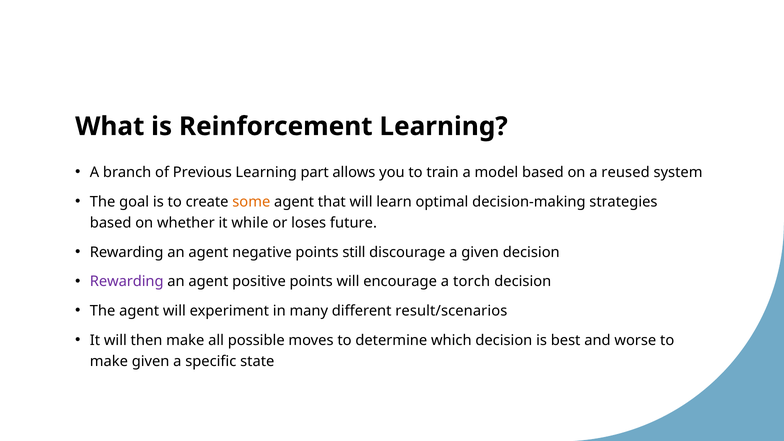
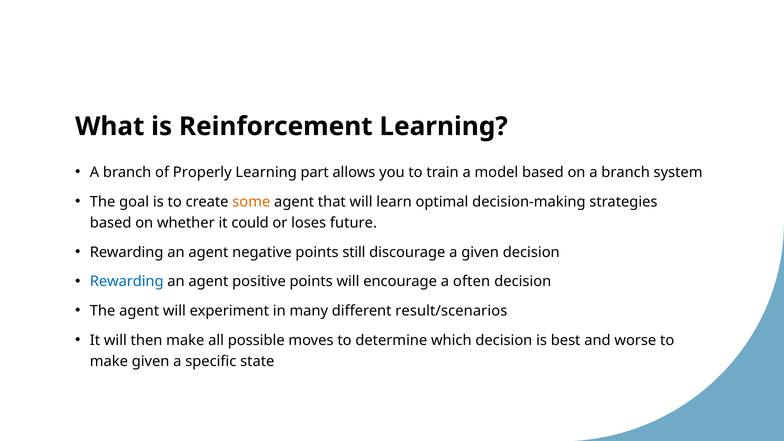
Previous: Previous -> Properly (202, 172)
on a reused: reused -> branch (626, 172)
while: while -> could (250, 223)
Rewarding colour: purple -> blue (127, 282)
torch: torch -> often (472, 282)
